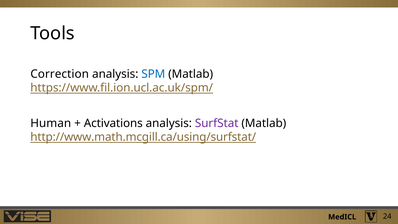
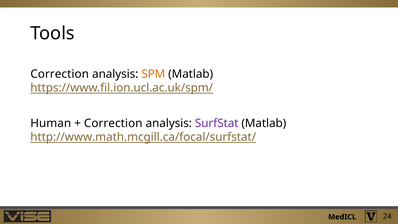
SPM colour: blue -> orange (153, 74)
Activations: Activations -> Correction (113, 123)
http://www.math.mcgill.ca/using/surfstat/: http://www.math.mcgill.ca/using/surfstat/ -> http://www.math.mcgill.ca/focal/surfstat/ (143, 137)
